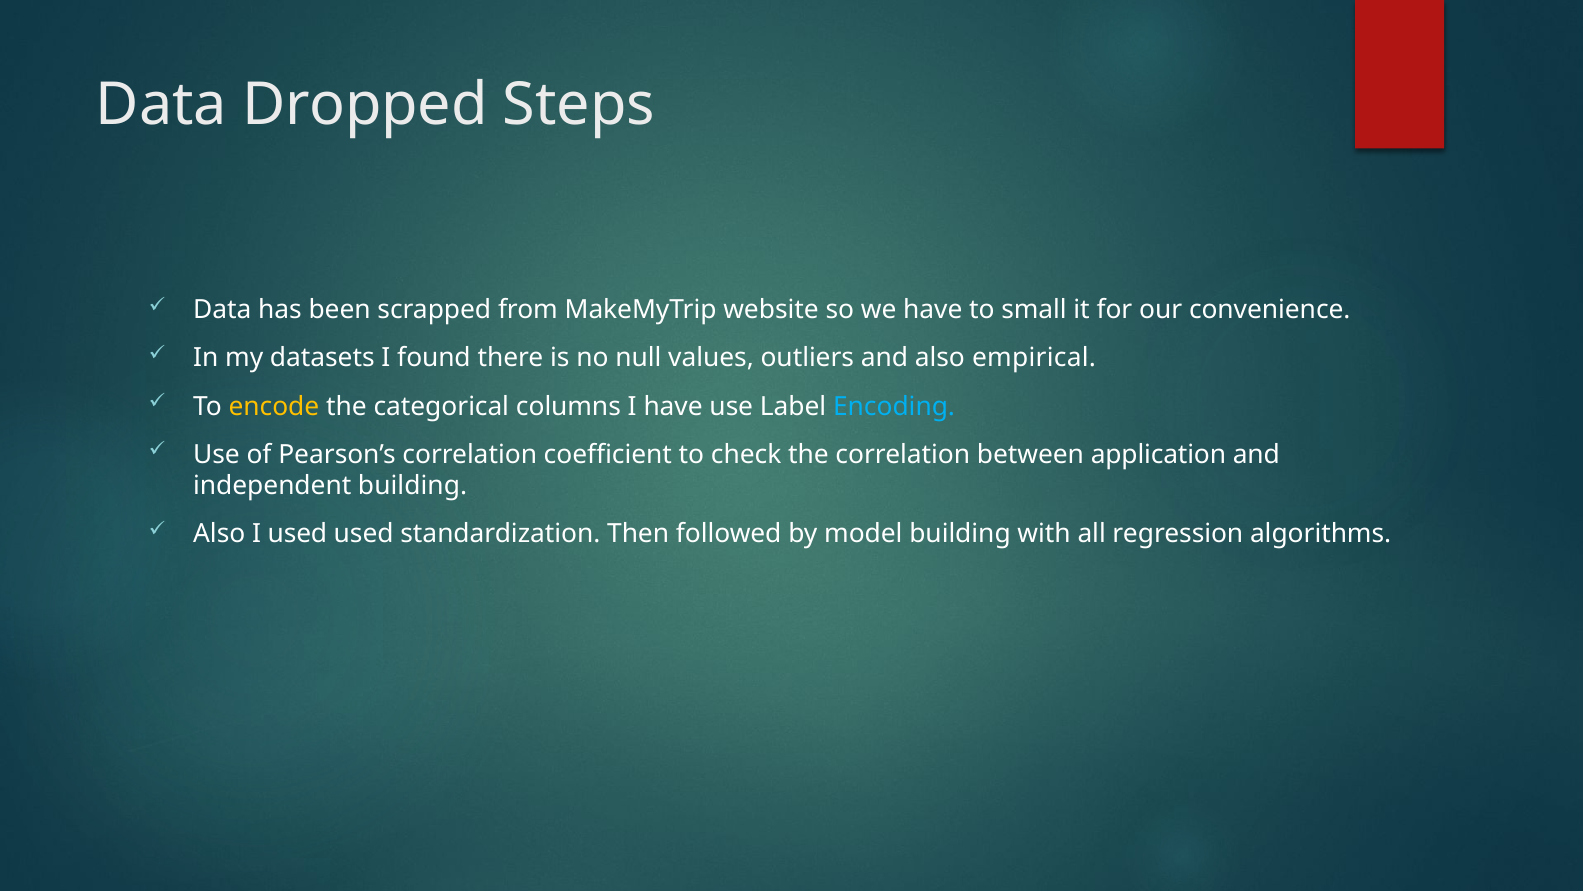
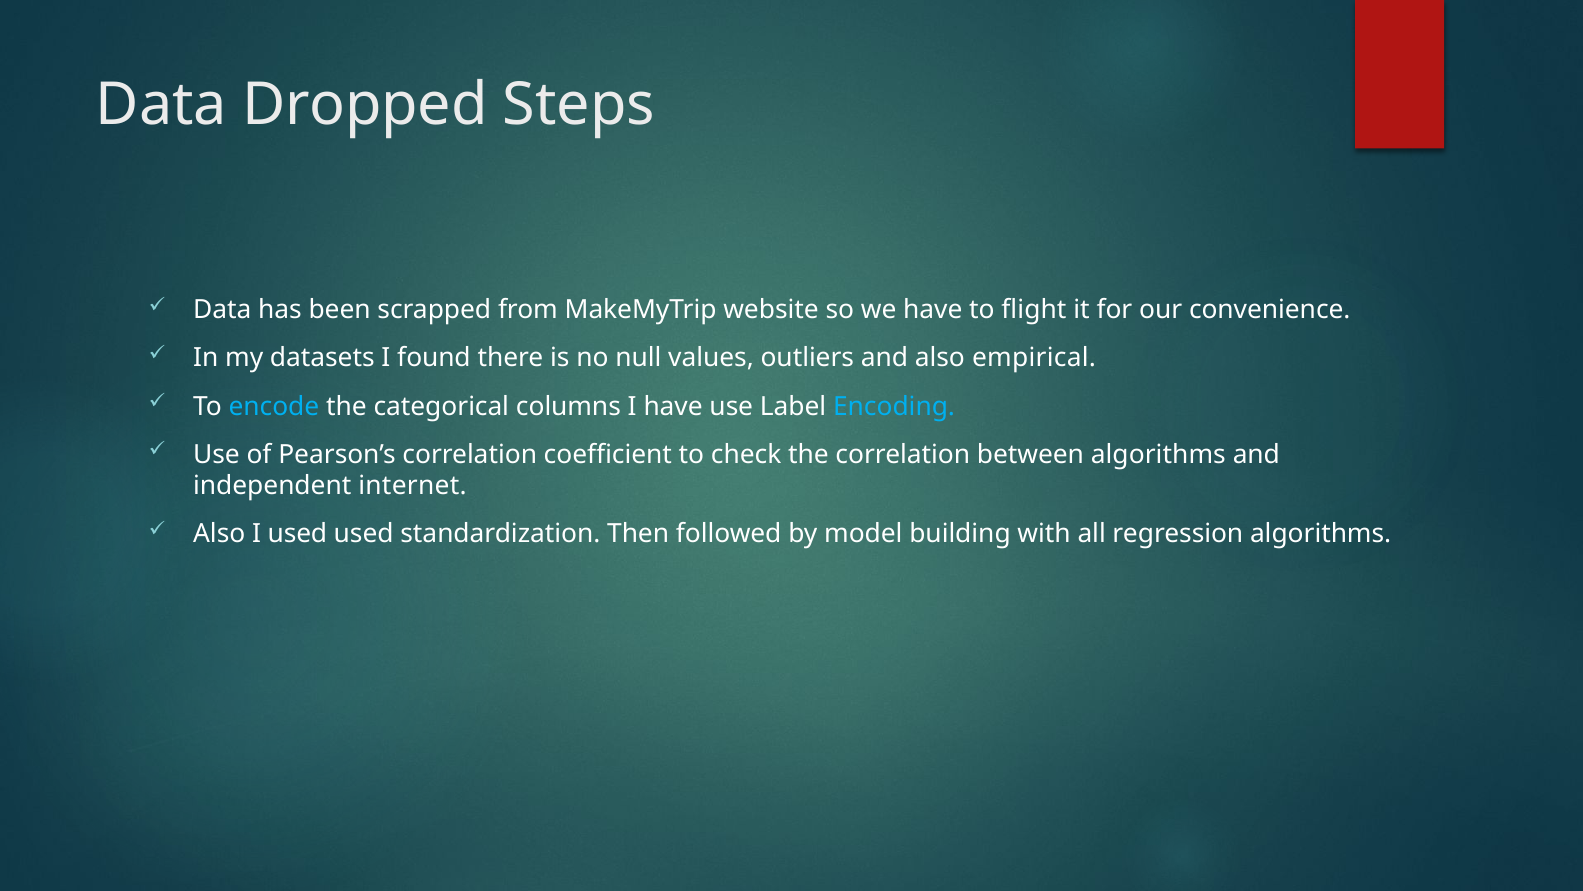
small: small -> flight (1034, 310)
encode colour: yellow -> light blue (274, 406)
between application: application -> algorithms (1158, 454)
independent building: building -> internet (412, 486)
